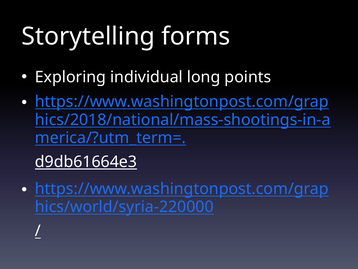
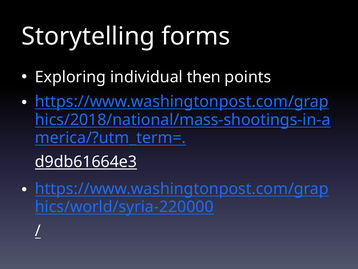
long: long -> then (204, 77)
